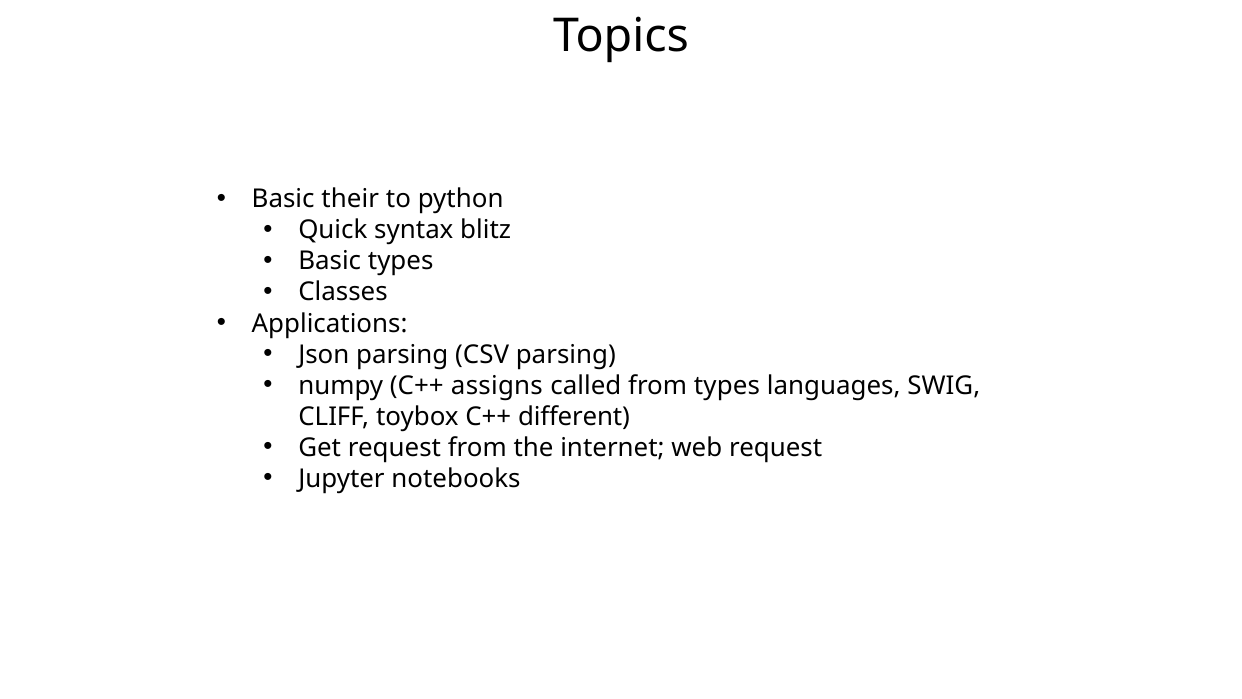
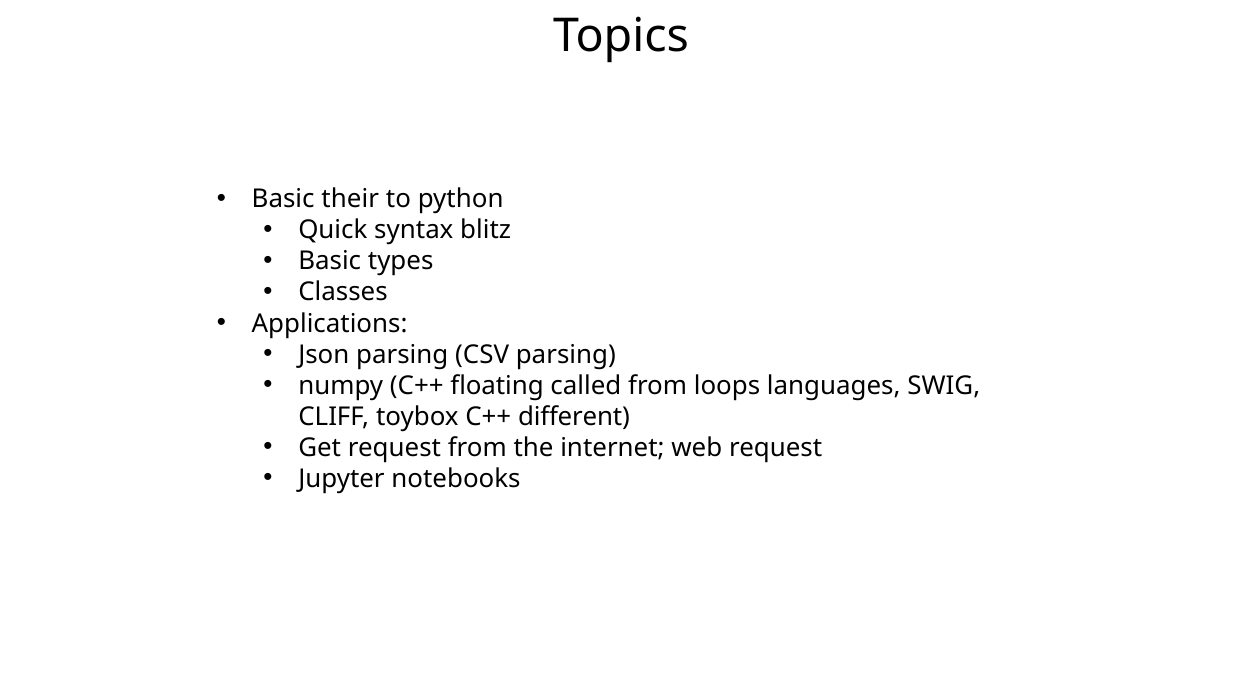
assigns: assigns -> floating (497, 385)
from types: types -> loops (727, 385)
